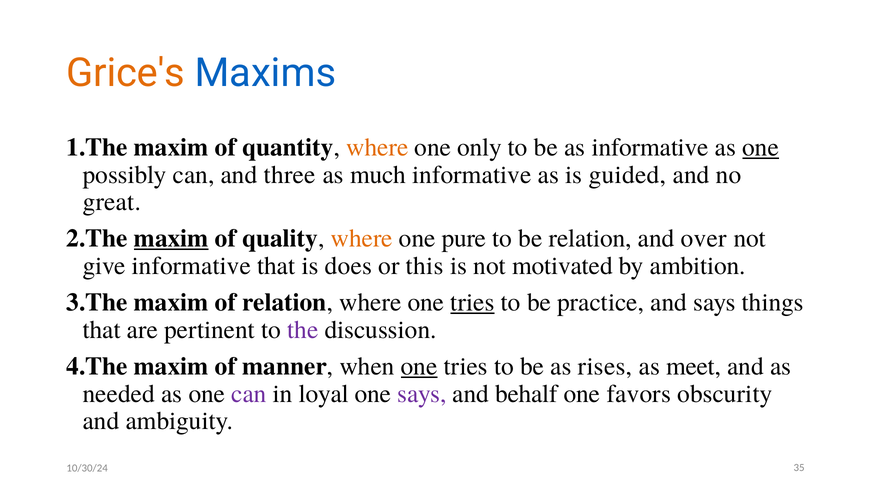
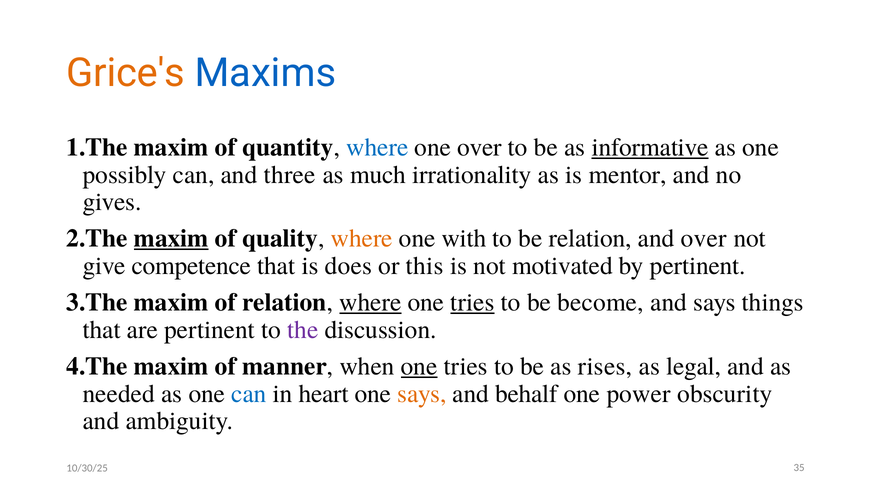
where colour: orange -> blue (377, 147)
one only: only -> over (480, 147)
informative underline: none -> present (650, 147)
one underline: present -> none (761, 147)
much informative: informative -> irrationality (472, 175)
guided: guided -> mentor (628, 175)
great: great -> gives (112, 202)
pure: pure -> with (464, 238)
give informative: informative -> competence (191, 266)
by ambition: ambition -> pertinent (698, 266)
where underline: none -> present (370, 302)
practice: practice -> become (601, 302)
meet: meet -> legal (694, 366)
can colour: purple -> blue (249, 394)
loyal: loyal -> heart (324, 394)
says colour: purple -> orange (422, 394)
favors: favors -> power (639, 394)
10/30/24: 10/30/24 -> 10/30/25 (87, 468)
